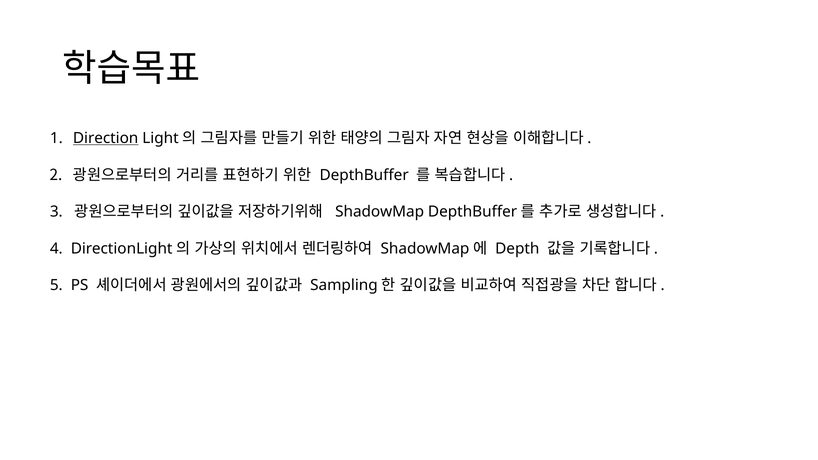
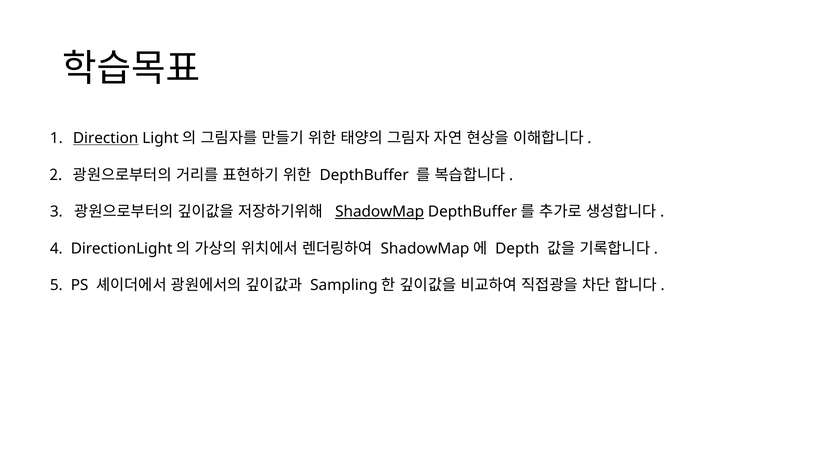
ShadowMap underline: none -> present (380, 212)
